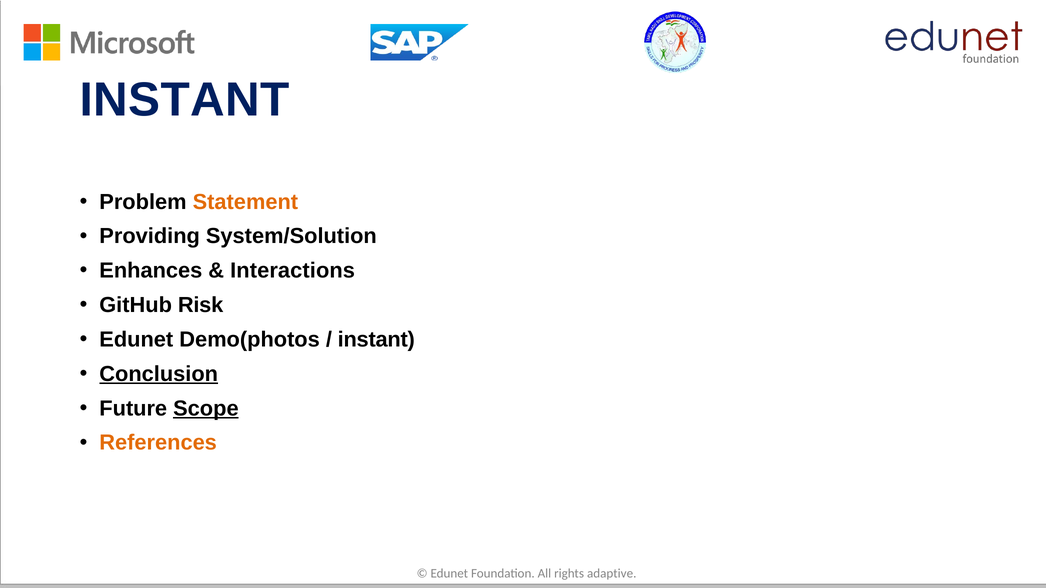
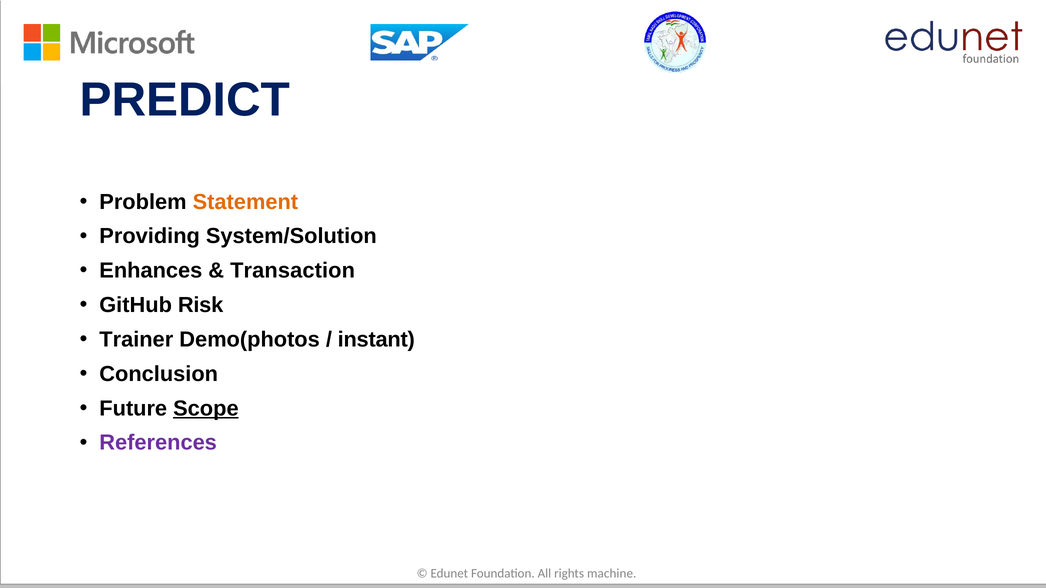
INSTANT: INSTANT -> PREDICT (185, 100)
Interactions: Interactions -> Transaction (293, 271)
Edunet: Edunet -> Trainer (136, 340)
Conclusion underline: present -> none (159, 374)
References colour: orange -> purple (158, 443)
adaptive: adaptive -> machine (612, 574)
